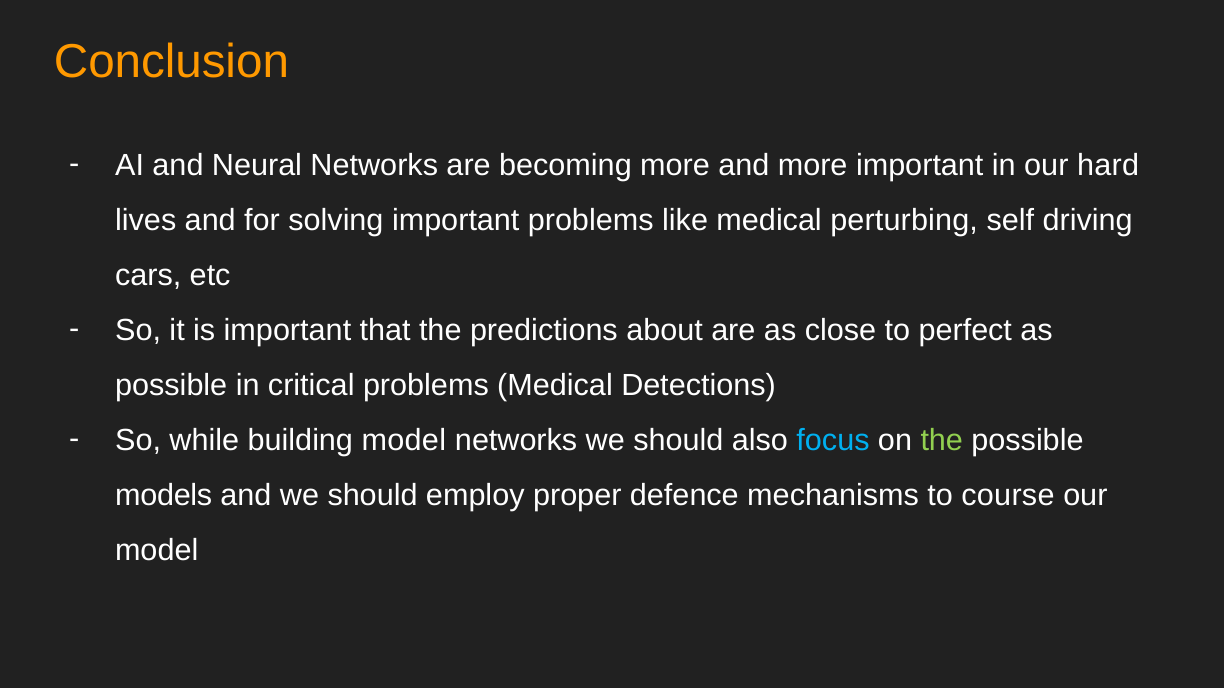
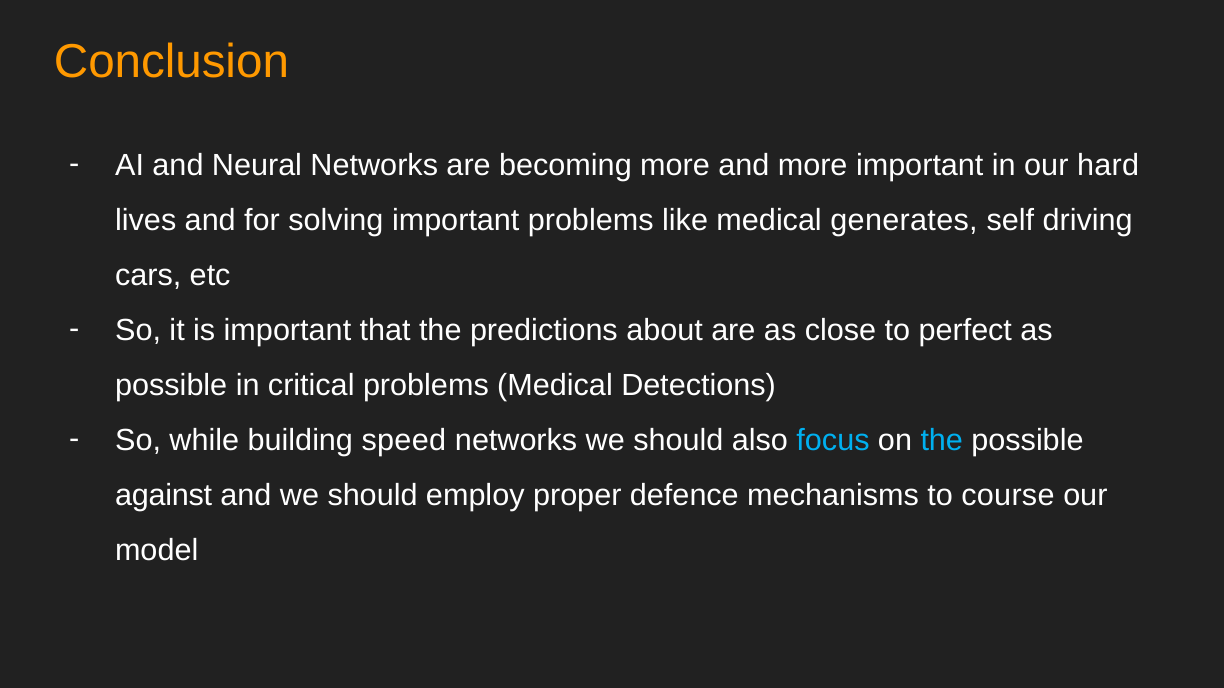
perturbing: perturbing -> generates (904, 220)
building model: model -> speed (404, 441)
the colour: light green -> light blue (942, 441)
models: models -> against (164, 496)
